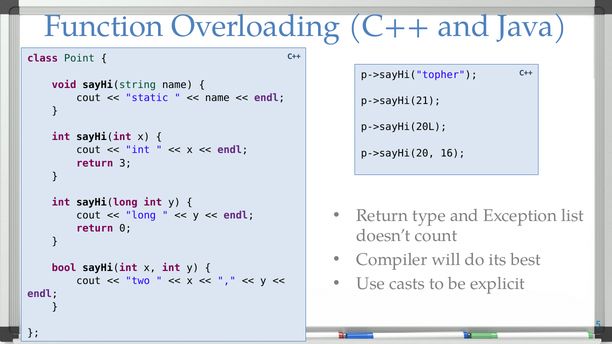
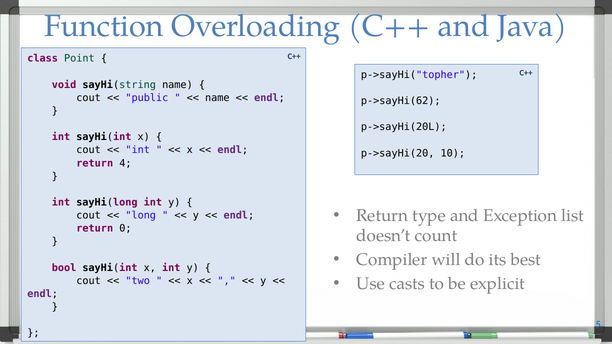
static: static -> public (147, 98)
p->sayHi(21: p->sayHi(21 -> p->sayHi(62 (401, 101)
16: 16 -> 10 (453, 153)
3: 3 -> 4 (125, 163)
